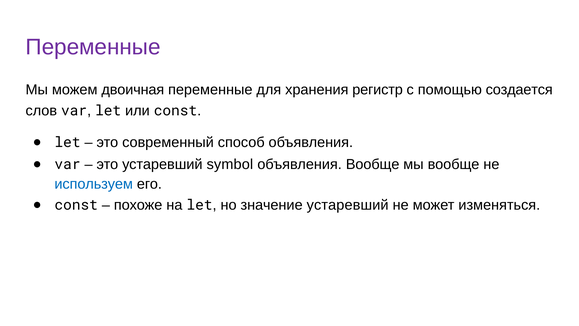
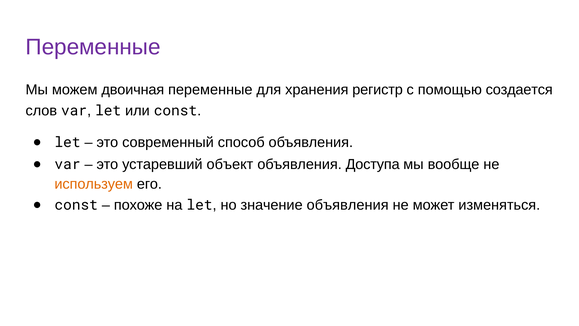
symbol: symbol -> объект (230, 164)
объявления Вообще: Вообще -> Доступа (373, 164)
используем colour: blue -> orange (94, 184)
значение устаревший: устаревший -> объявления (348, 205)
